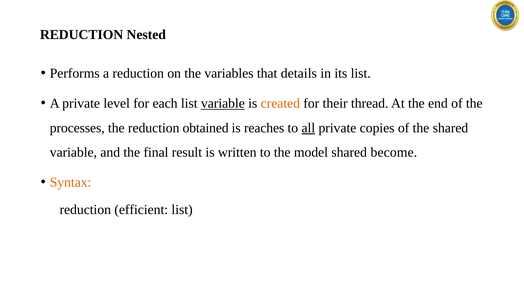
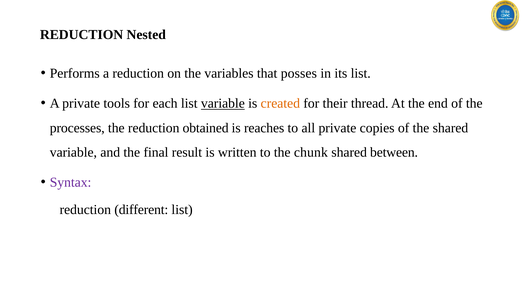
details: details -> posses (299, 73)
level: level -> tools (117, 103)
all underline: present -> none (308, 128)
model: model -> chunk (311, 152)
become: become -> between (394, 152)
Syntax colour: orange -> purple (71, 182)
efficient: efficient -> different (141, 210)
